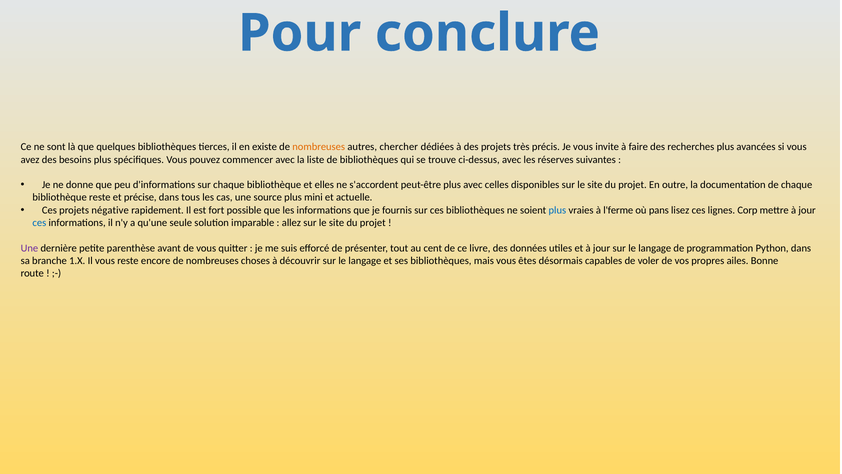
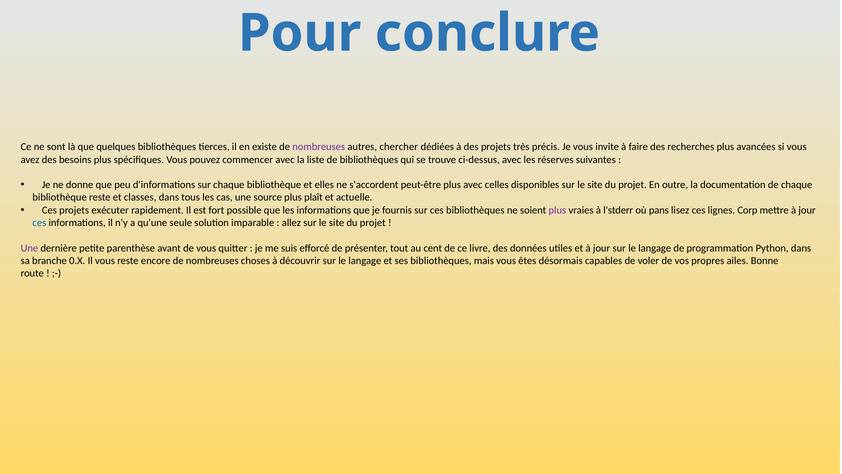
nombreuses colour: orange -> purple (319, 147)
précise: précise -> classes (140, 197)
mini: mini -> plaît (313, 197)
négative: négative -> exécuter (110, 210)
plus colour: blue -> purple (557, 210)
l'ferme: l'ferme -> l'stderr (618, 210)
1.X: 1.X -> 0.X (77, 260)
